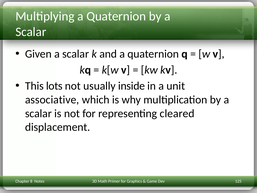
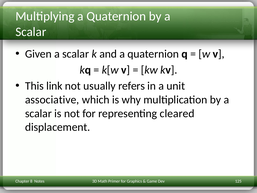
lots: lots -> link (54, 86)
inside: inside -> refers (132, 86)
